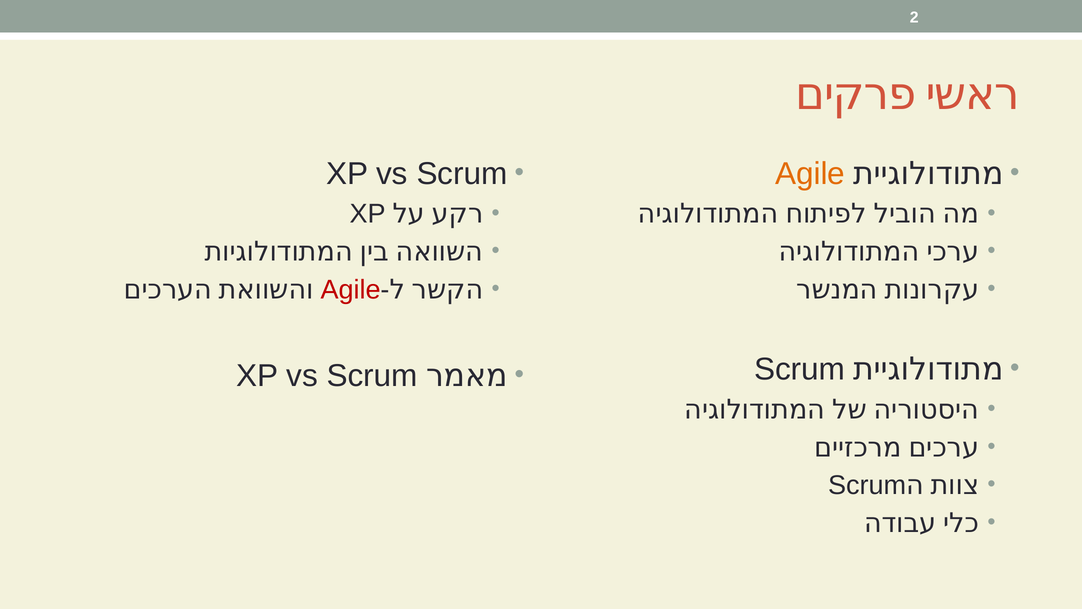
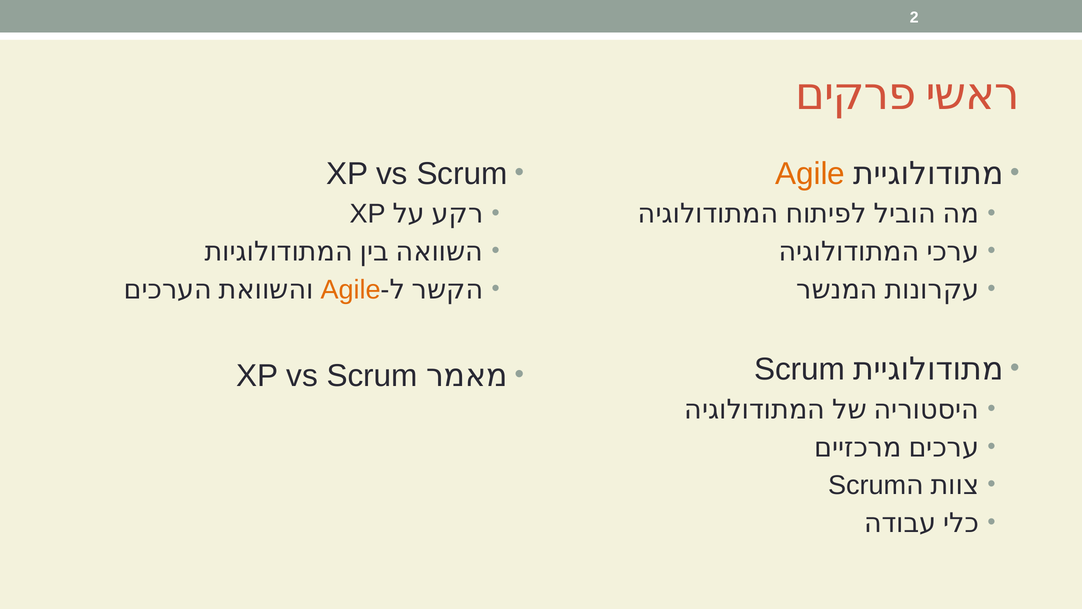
Agile colour: red -> orange (351, 290)
